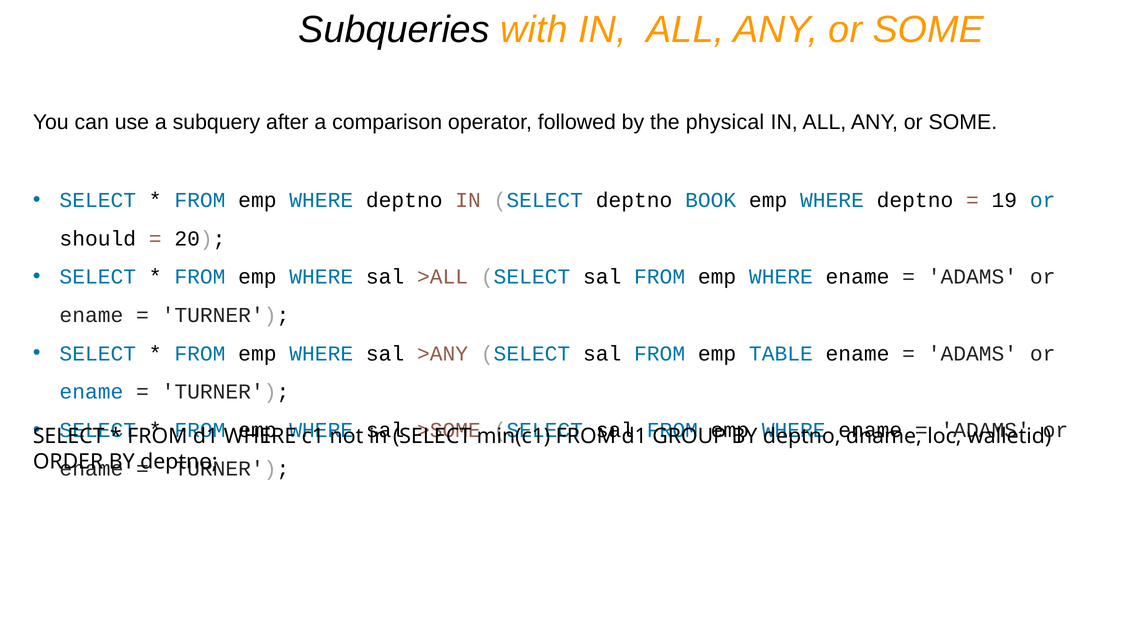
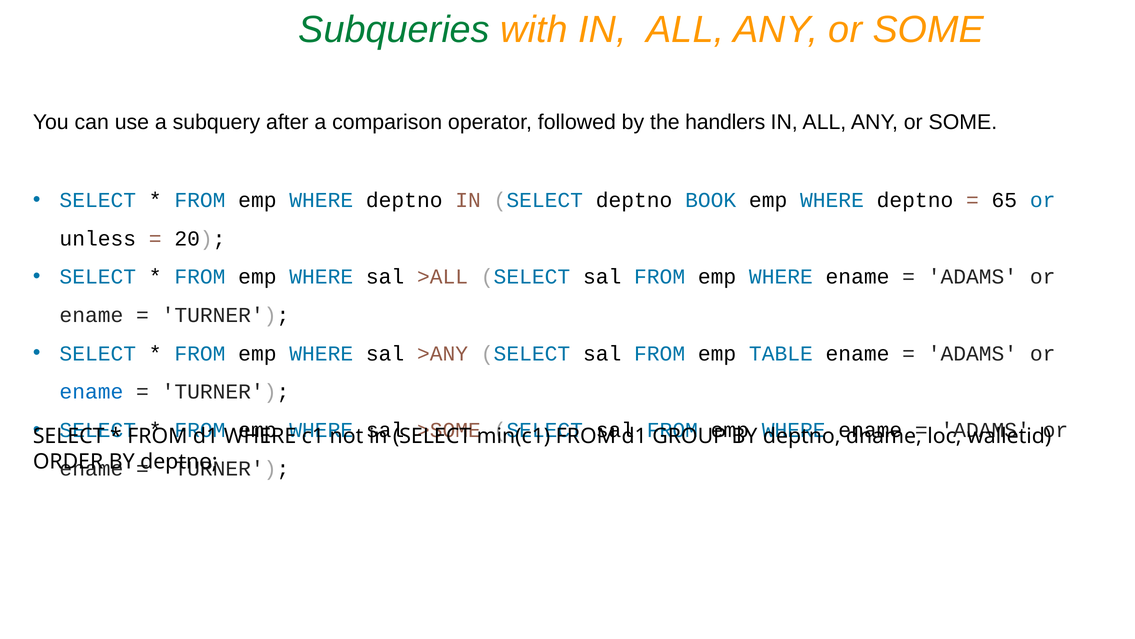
Subqueries colour: black -> green (394, 30)
physical: physical -> handlers (725, 122)
19: 19 -> 65 (1004, 200)
should: should -> unless (98, 238)
